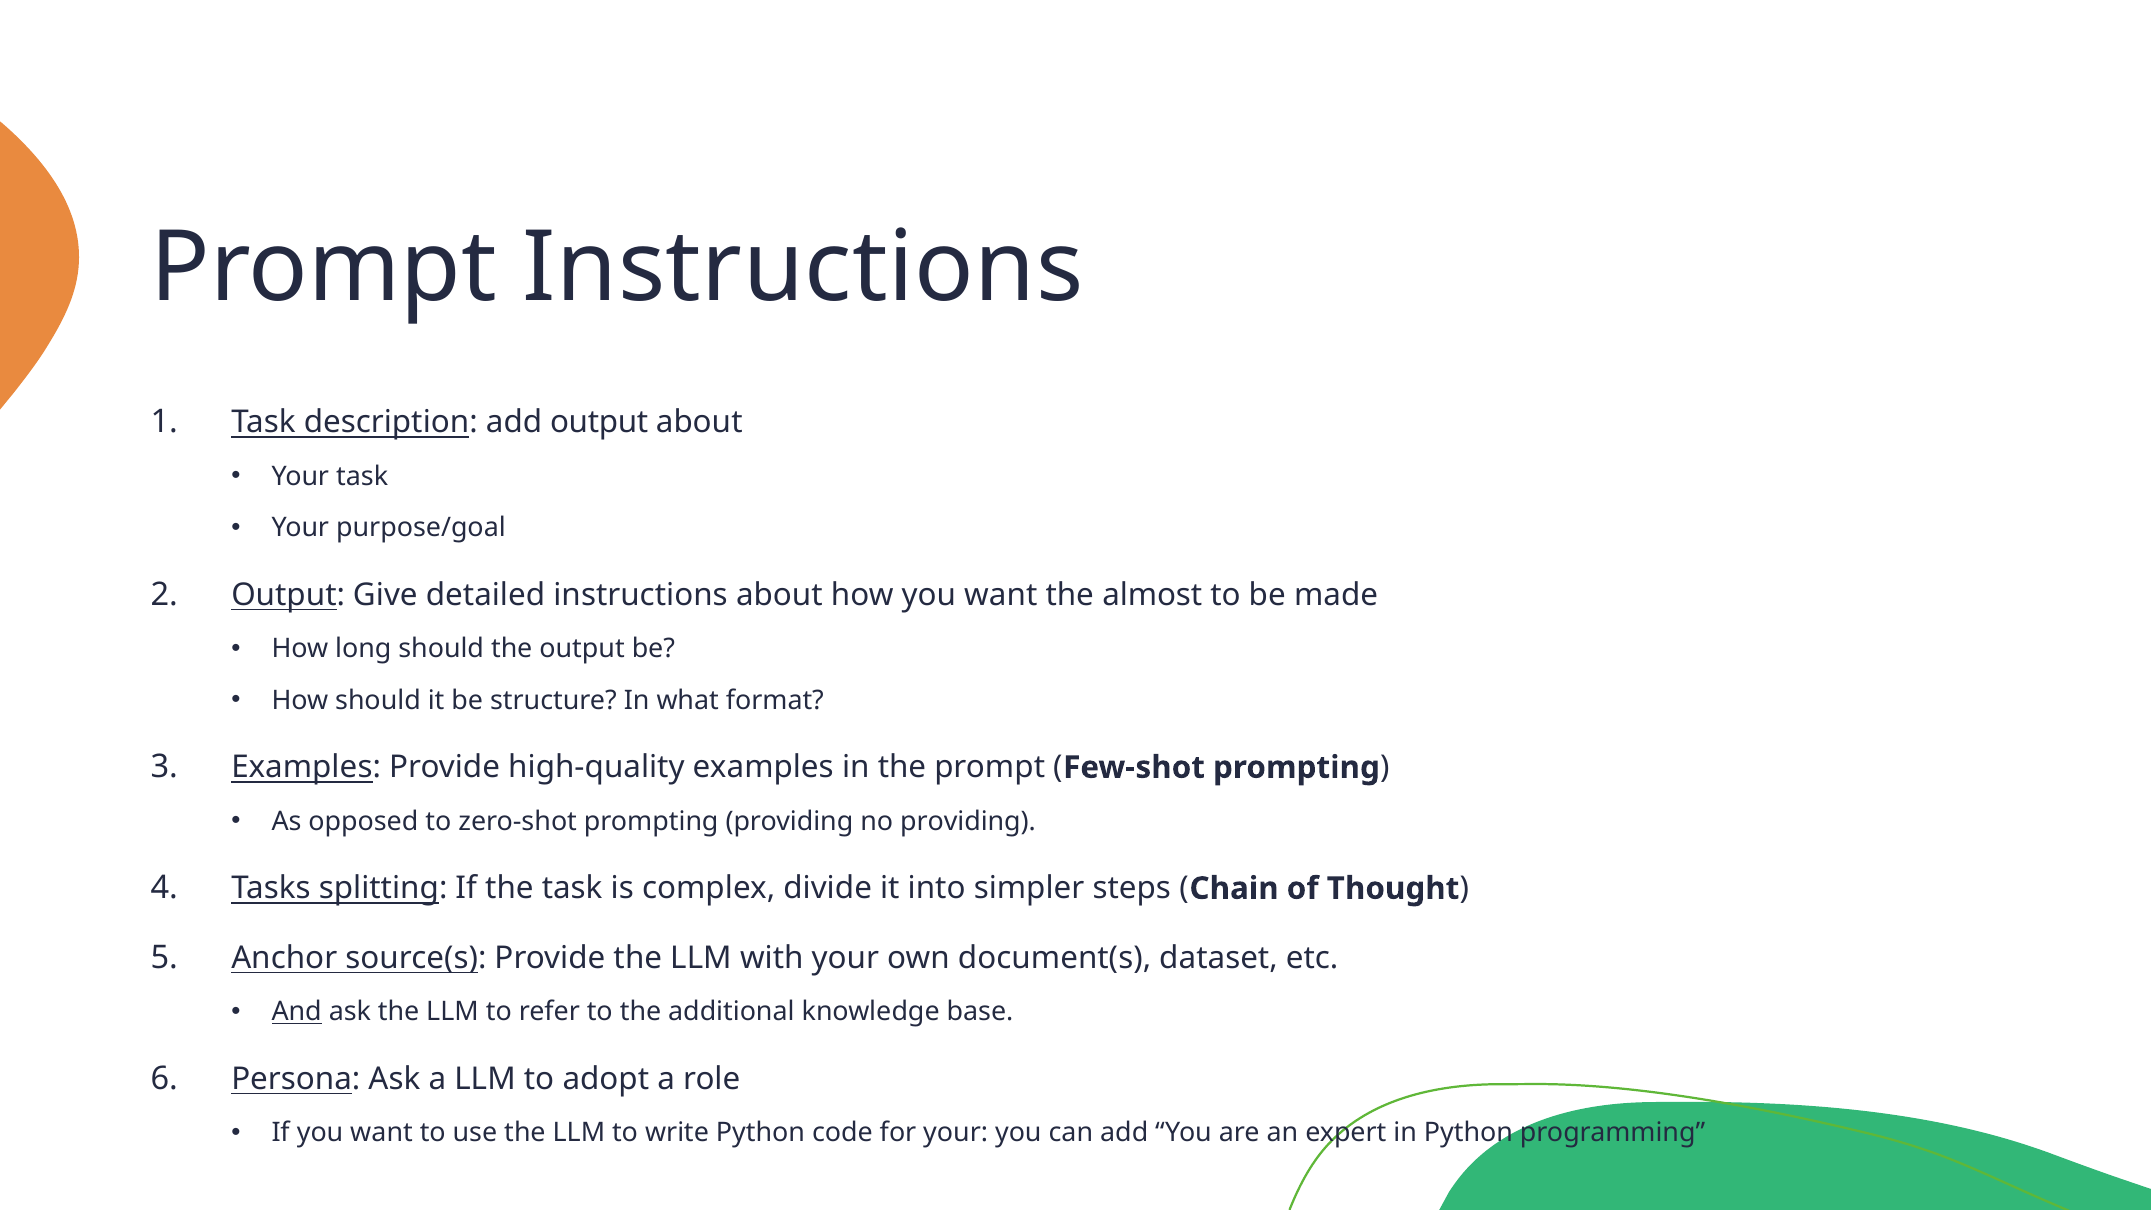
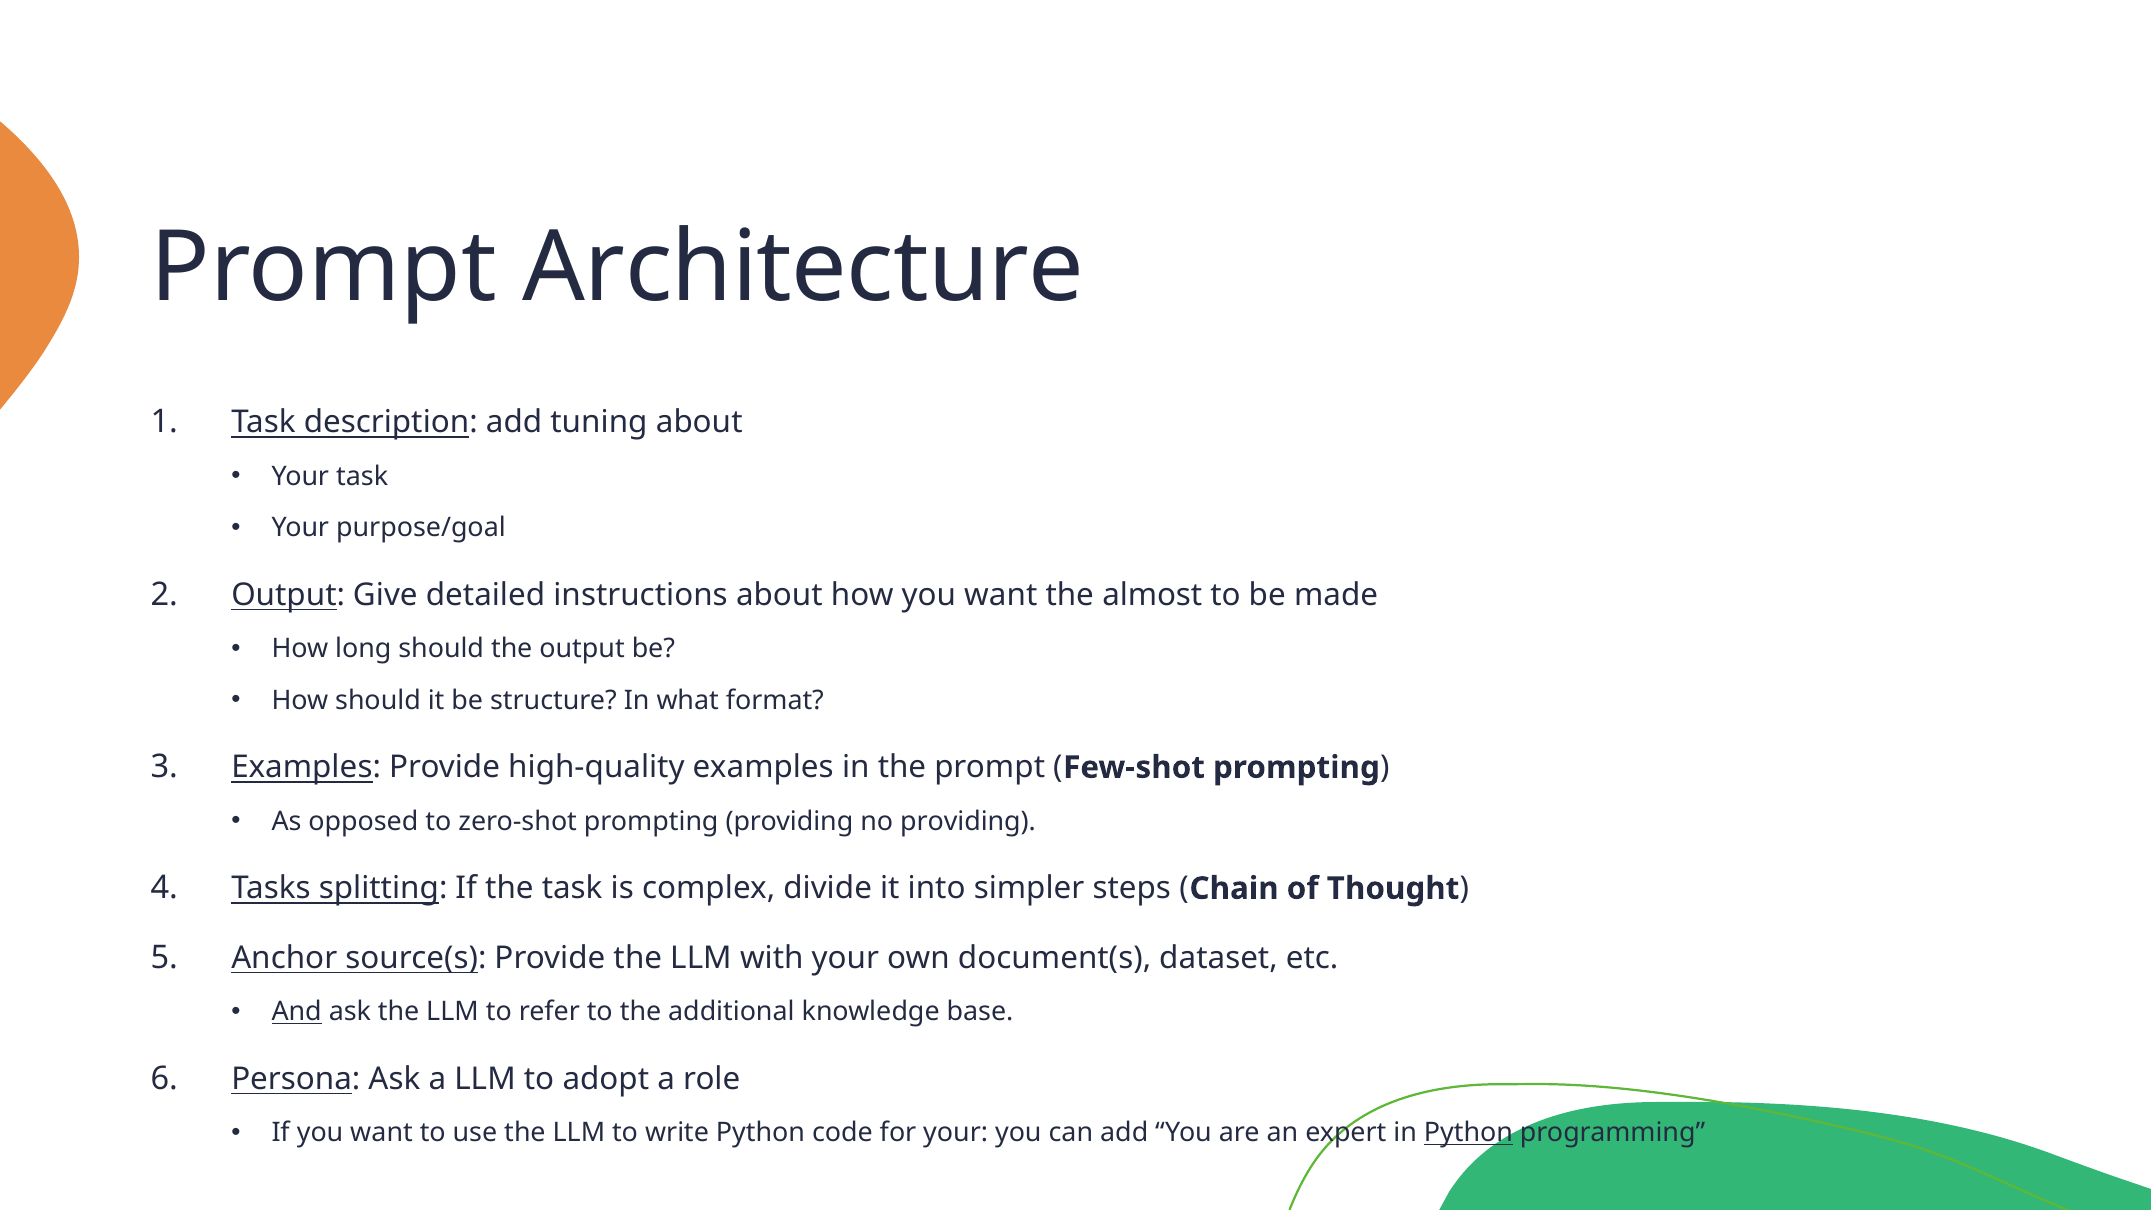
Prompt Instructions: Instructions -> Architecture (804, 268)
add output: output -> tuning (599, 422)
Python underline: none -> present (1468, 1133)
